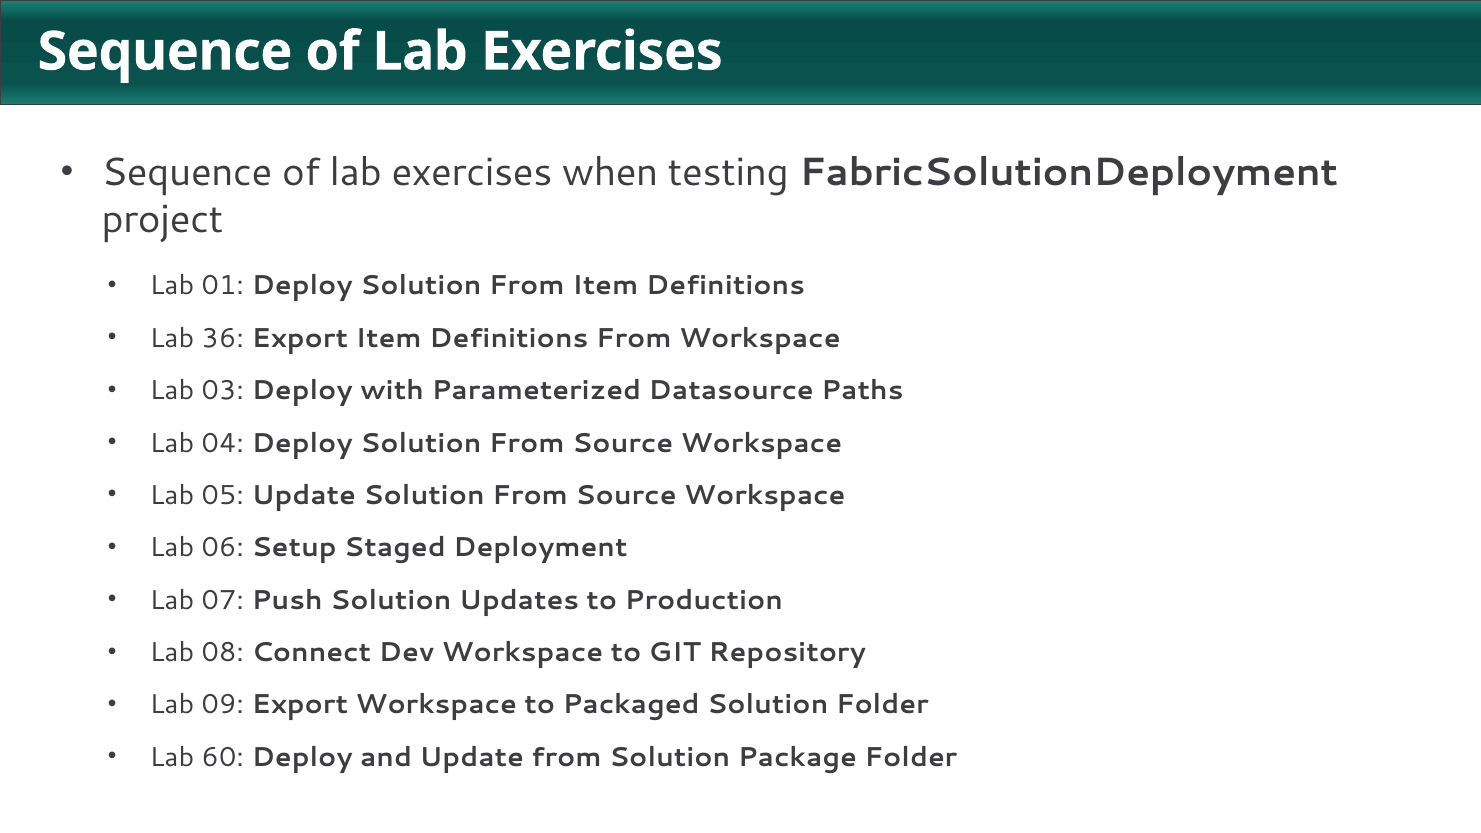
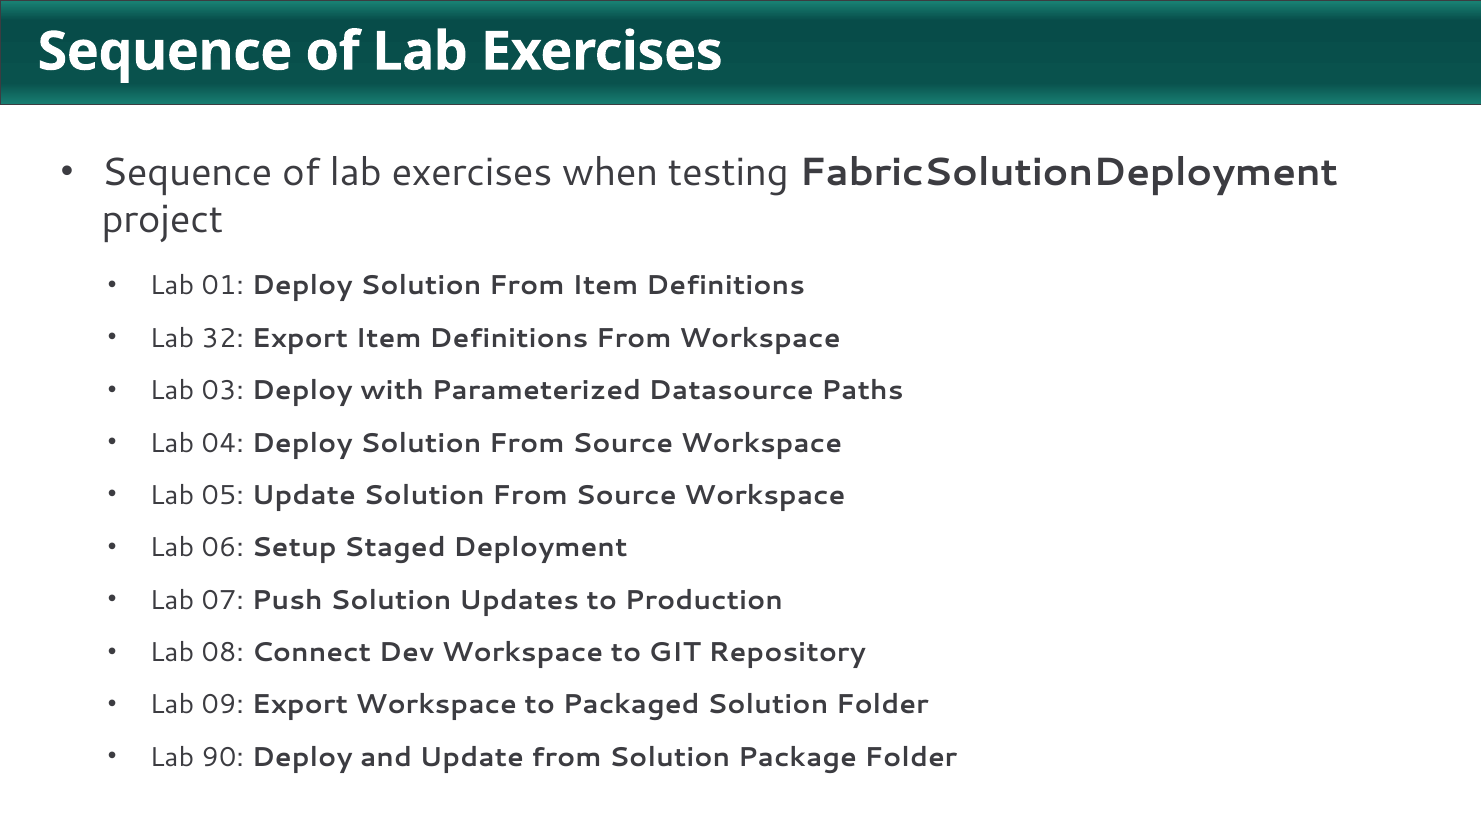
36: 36 -> 32 (223, 338)
60: 60 -> 90 (223, 757)
